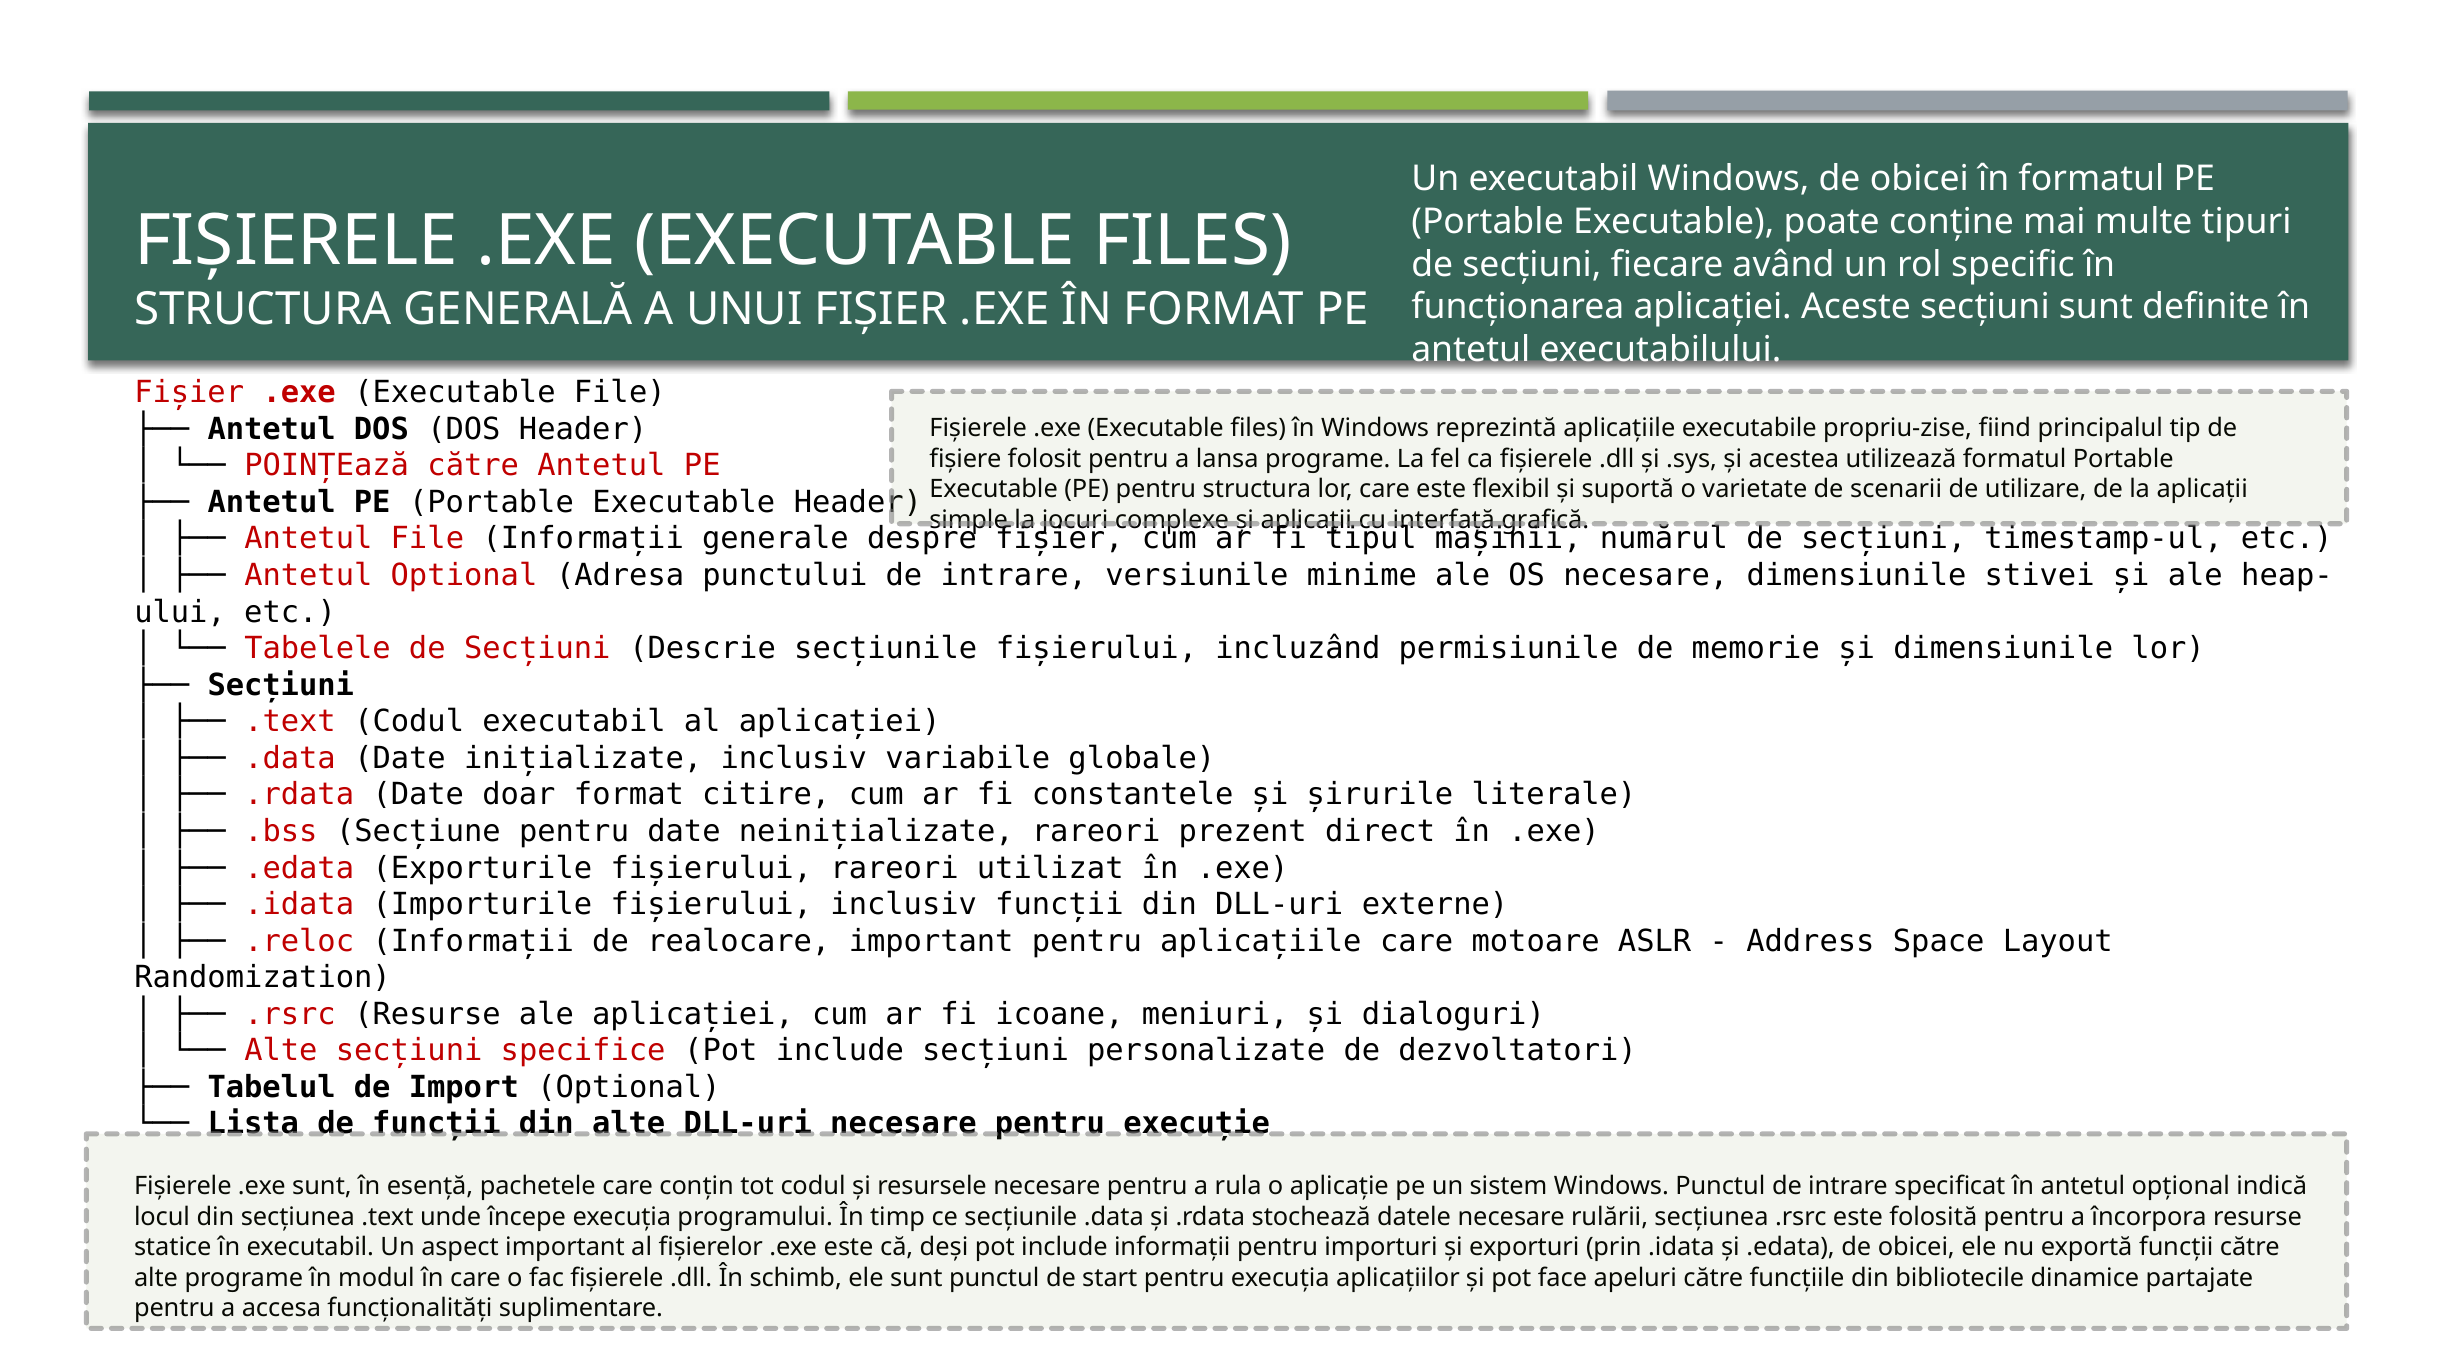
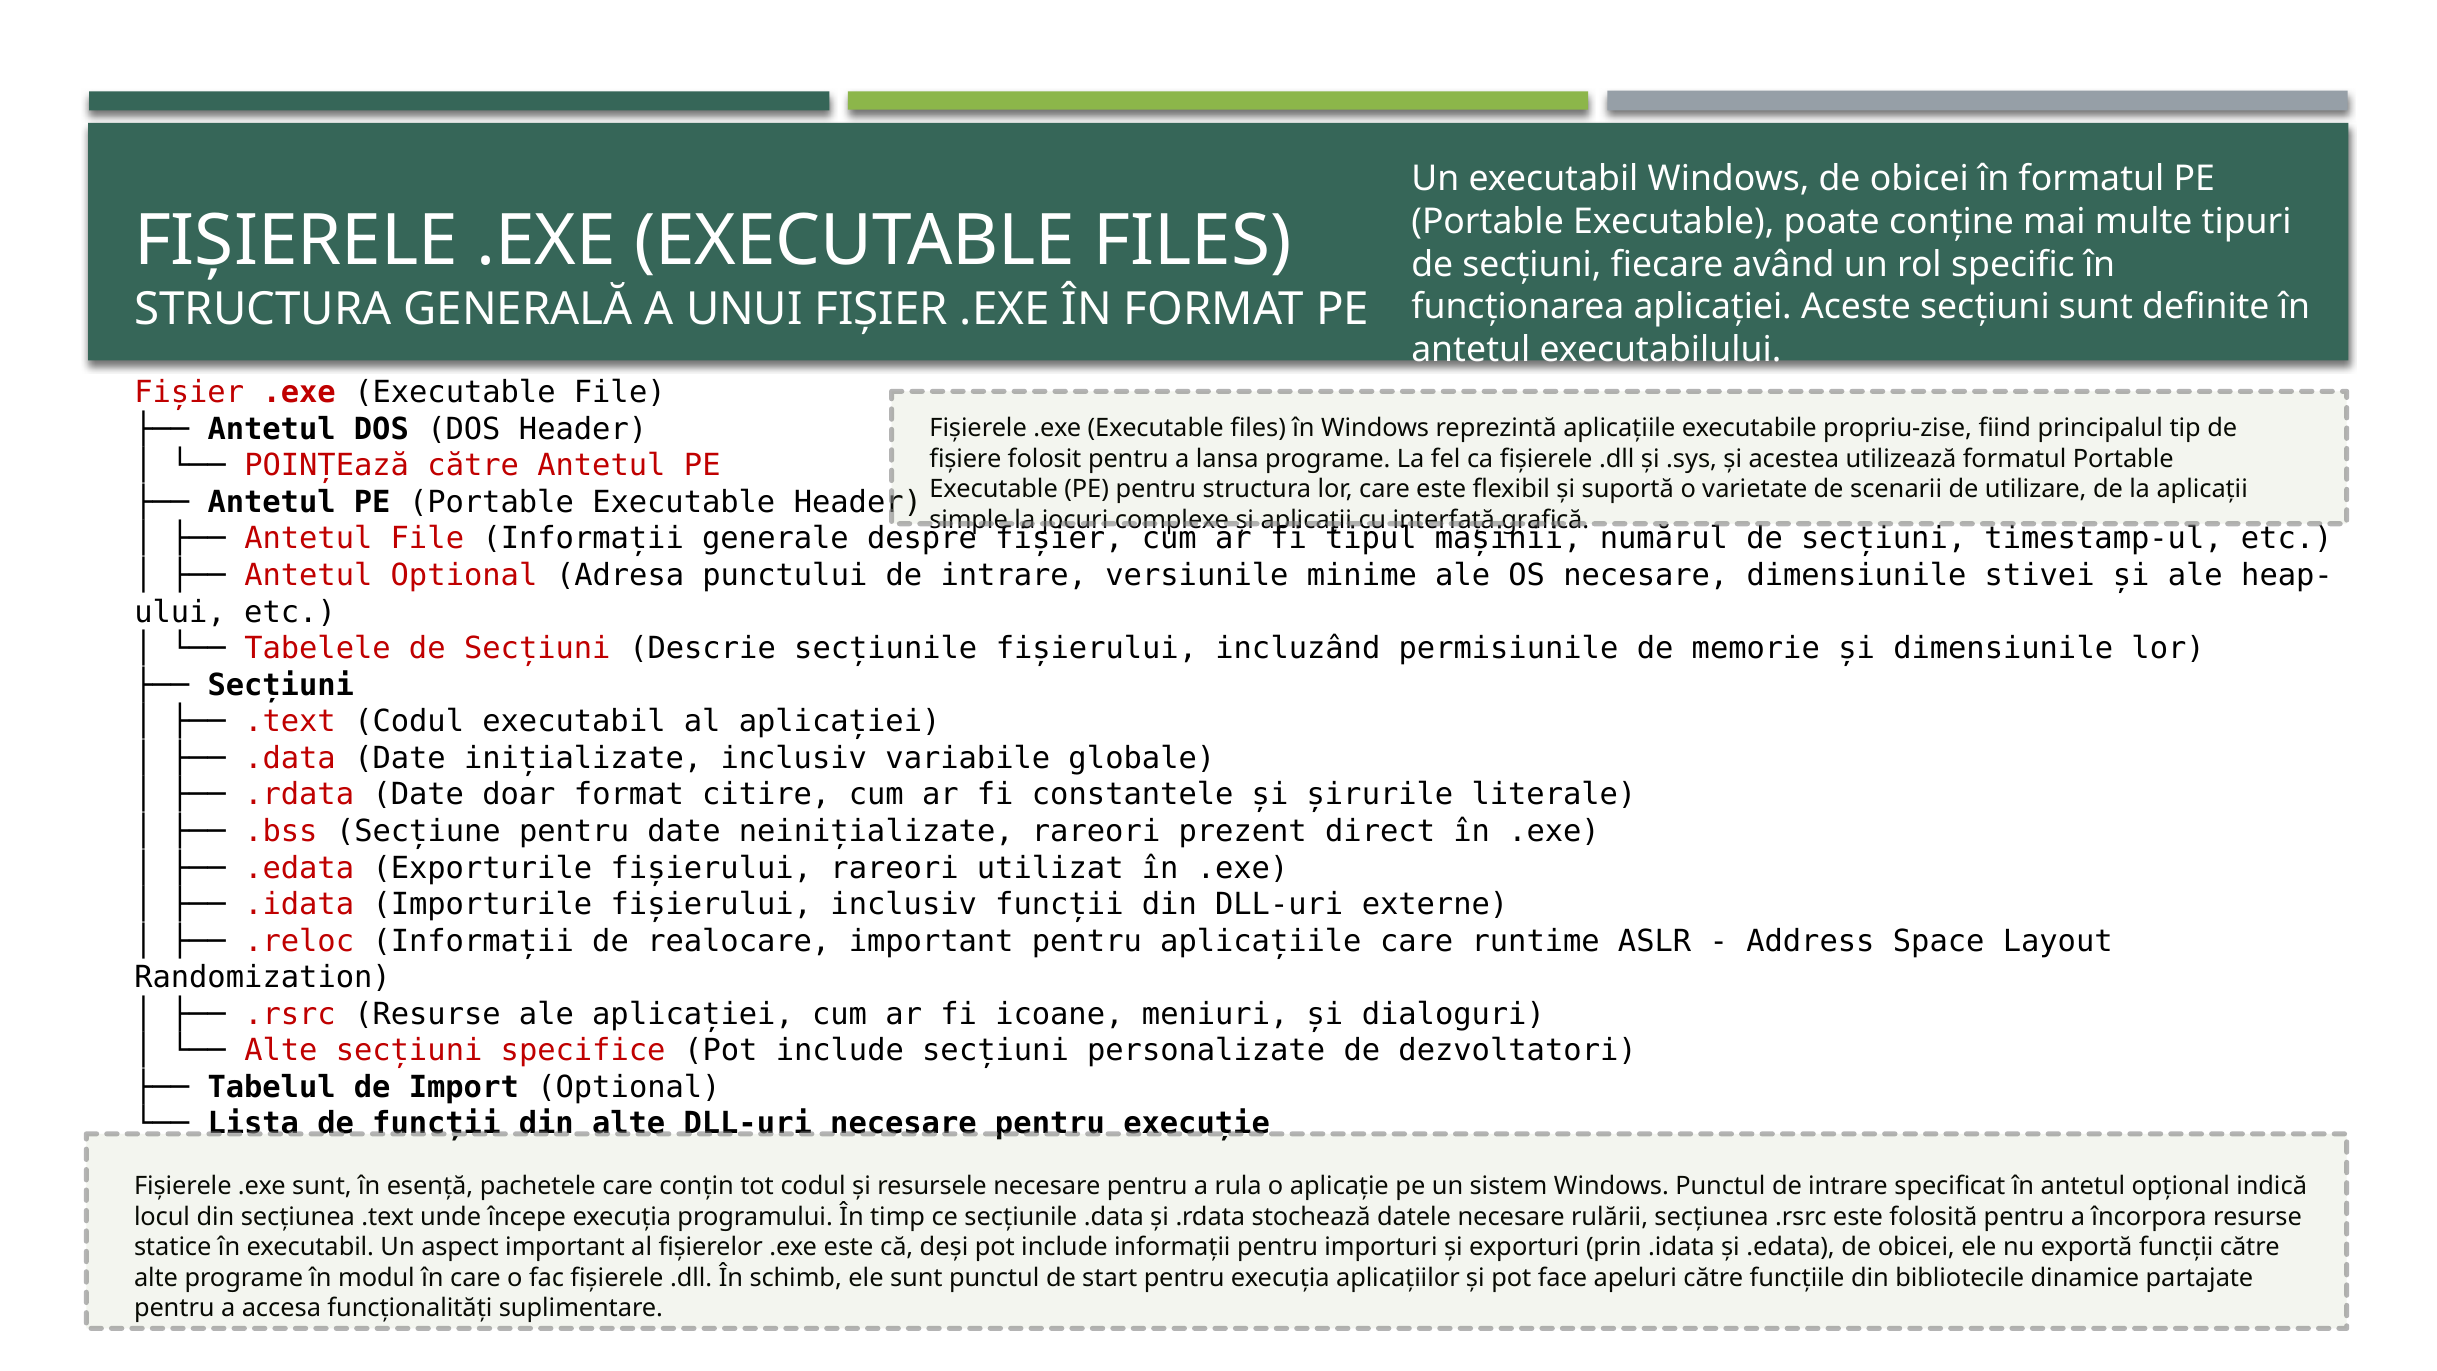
motoare: motoare -> runtime (1536, 941)
